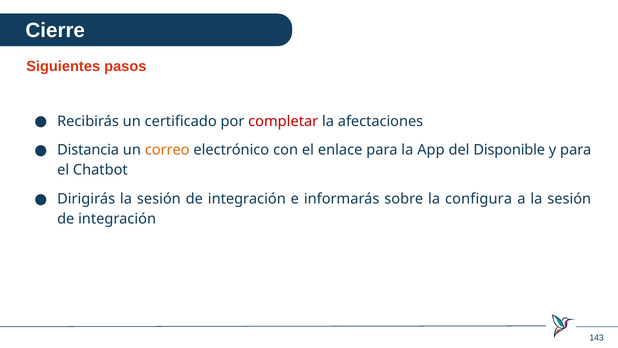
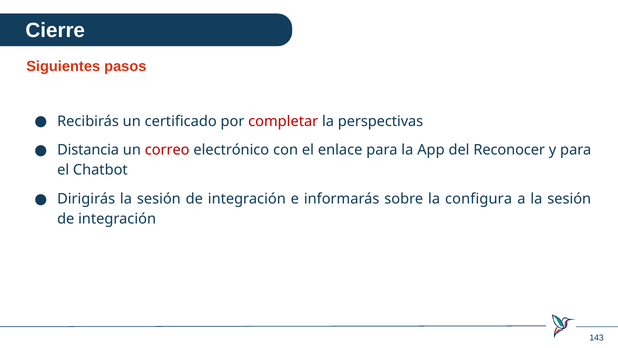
afectaciones: afectaciones -> perspectivas (381, 121)
correo colour: orange -> red (167, 150)
Disponible: Disponible -> Reconocer (509, 150)
